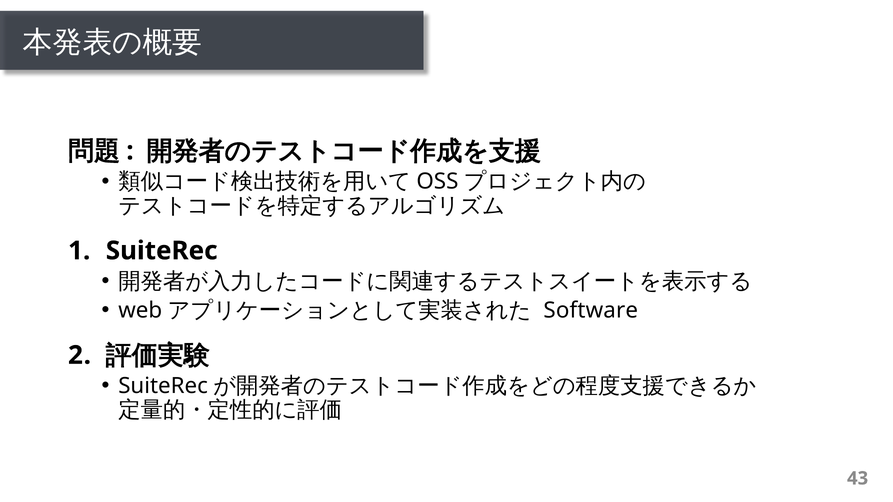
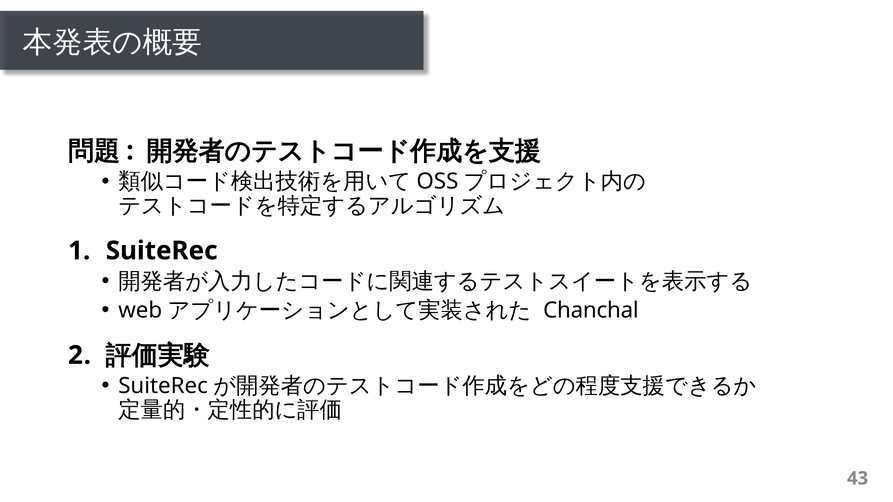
Software: Software -> Chanchal (591, 310)
